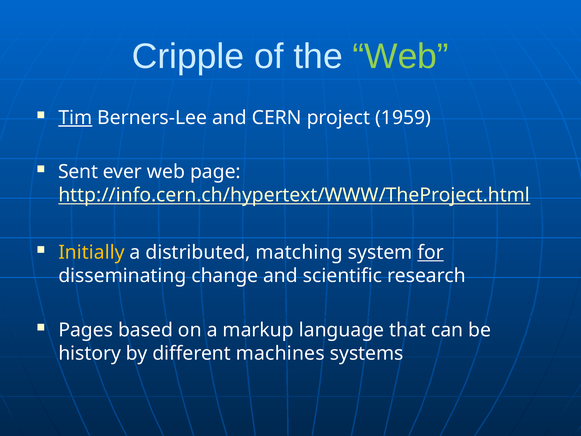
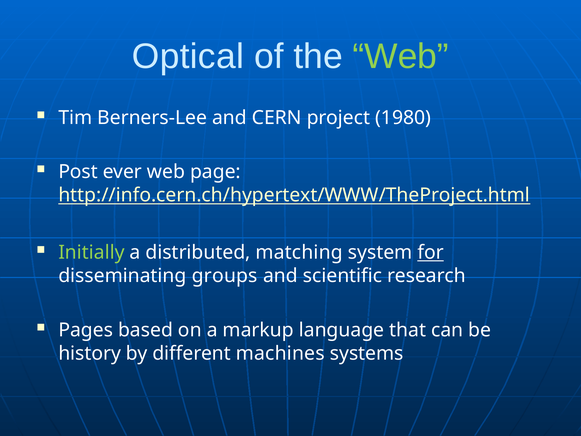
Cripple: Cripple -> Optical (188, 56)
Tim underline: present -> none (75, 118)
1959: 1959 -> 1980 (403, 118)
Sent: Sent -> Post (78, 172)
Initially colour: yellow -> light green (91, 252)
change: change -> groups (225, 276)
